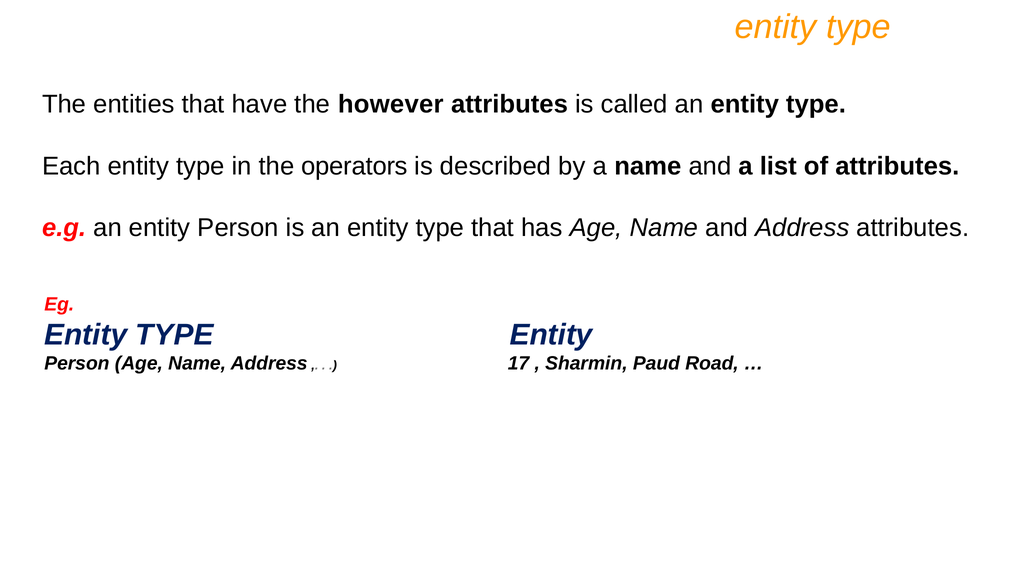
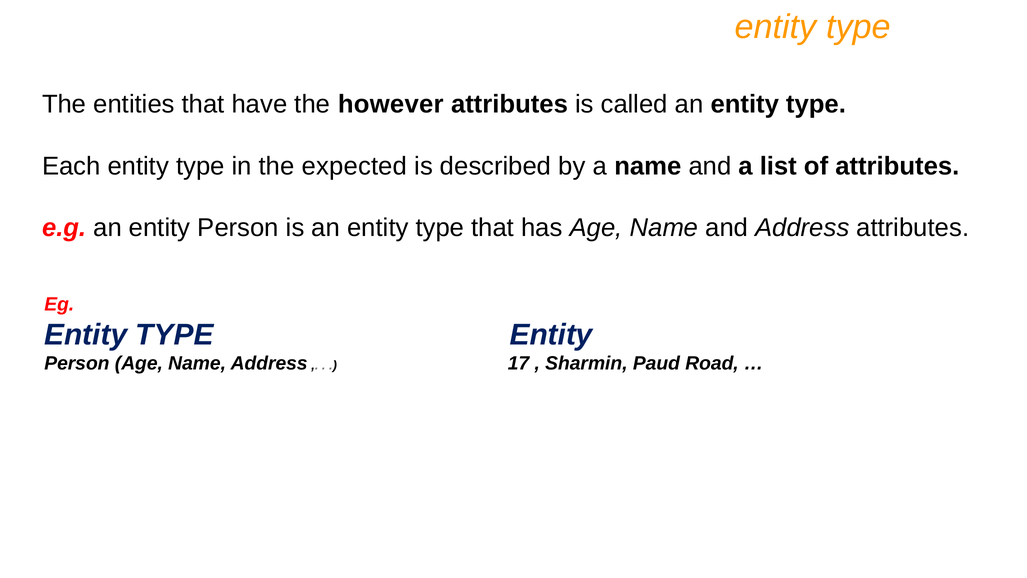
operators: operators -> expected (354, 166)
